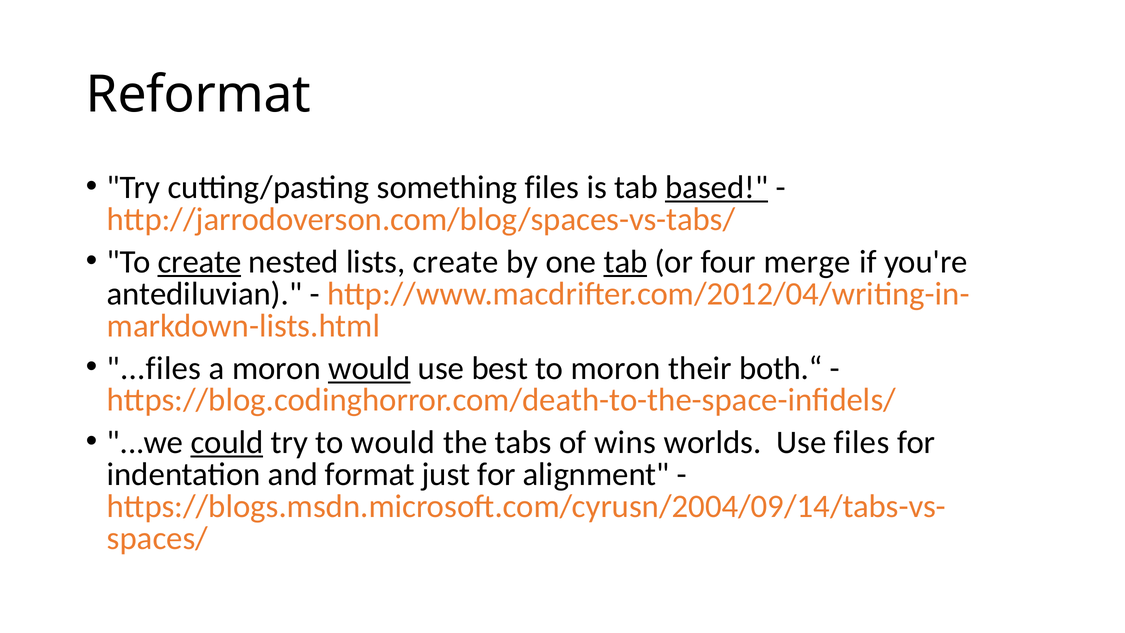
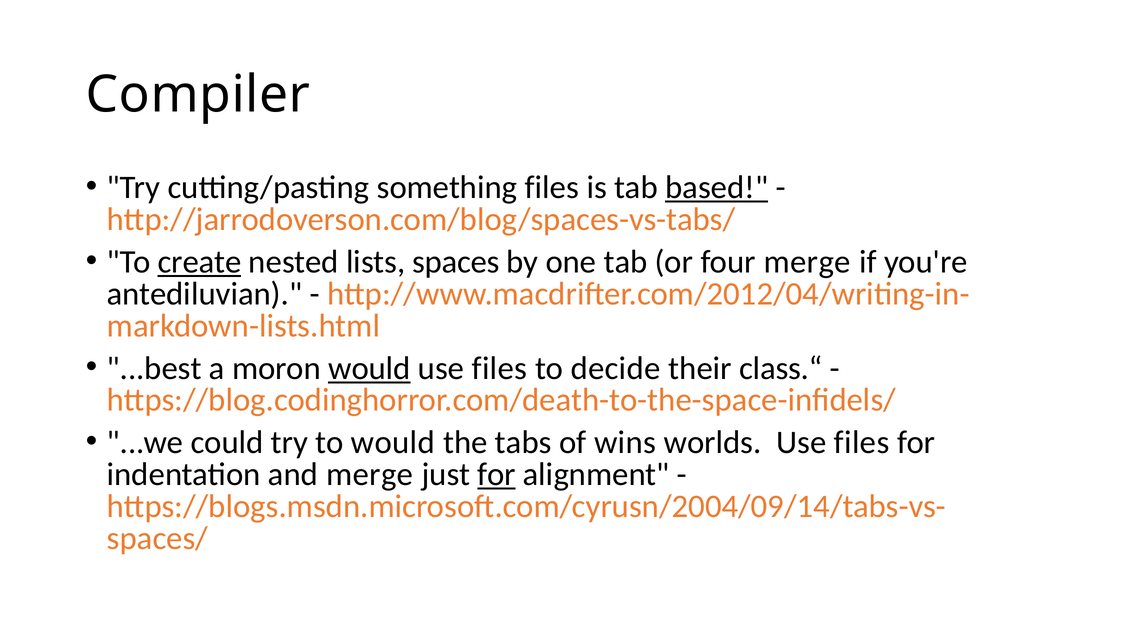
Reformat: Reformat -> Compiler (198, 95)
lists create: create -> spaces (456, 262)
tab underline: present -> none (626, 262)
...files: ...files -> ...best (154, 368)
best: best -> files (499, 368)
to moron: moron -> decide (616, 368)
both.“: both.“ -> class.“ (781, 368)
could underline: present -> none (227, 442)
and format: format -> merge (370, 474)
for underline: none -> present (496, 474)
